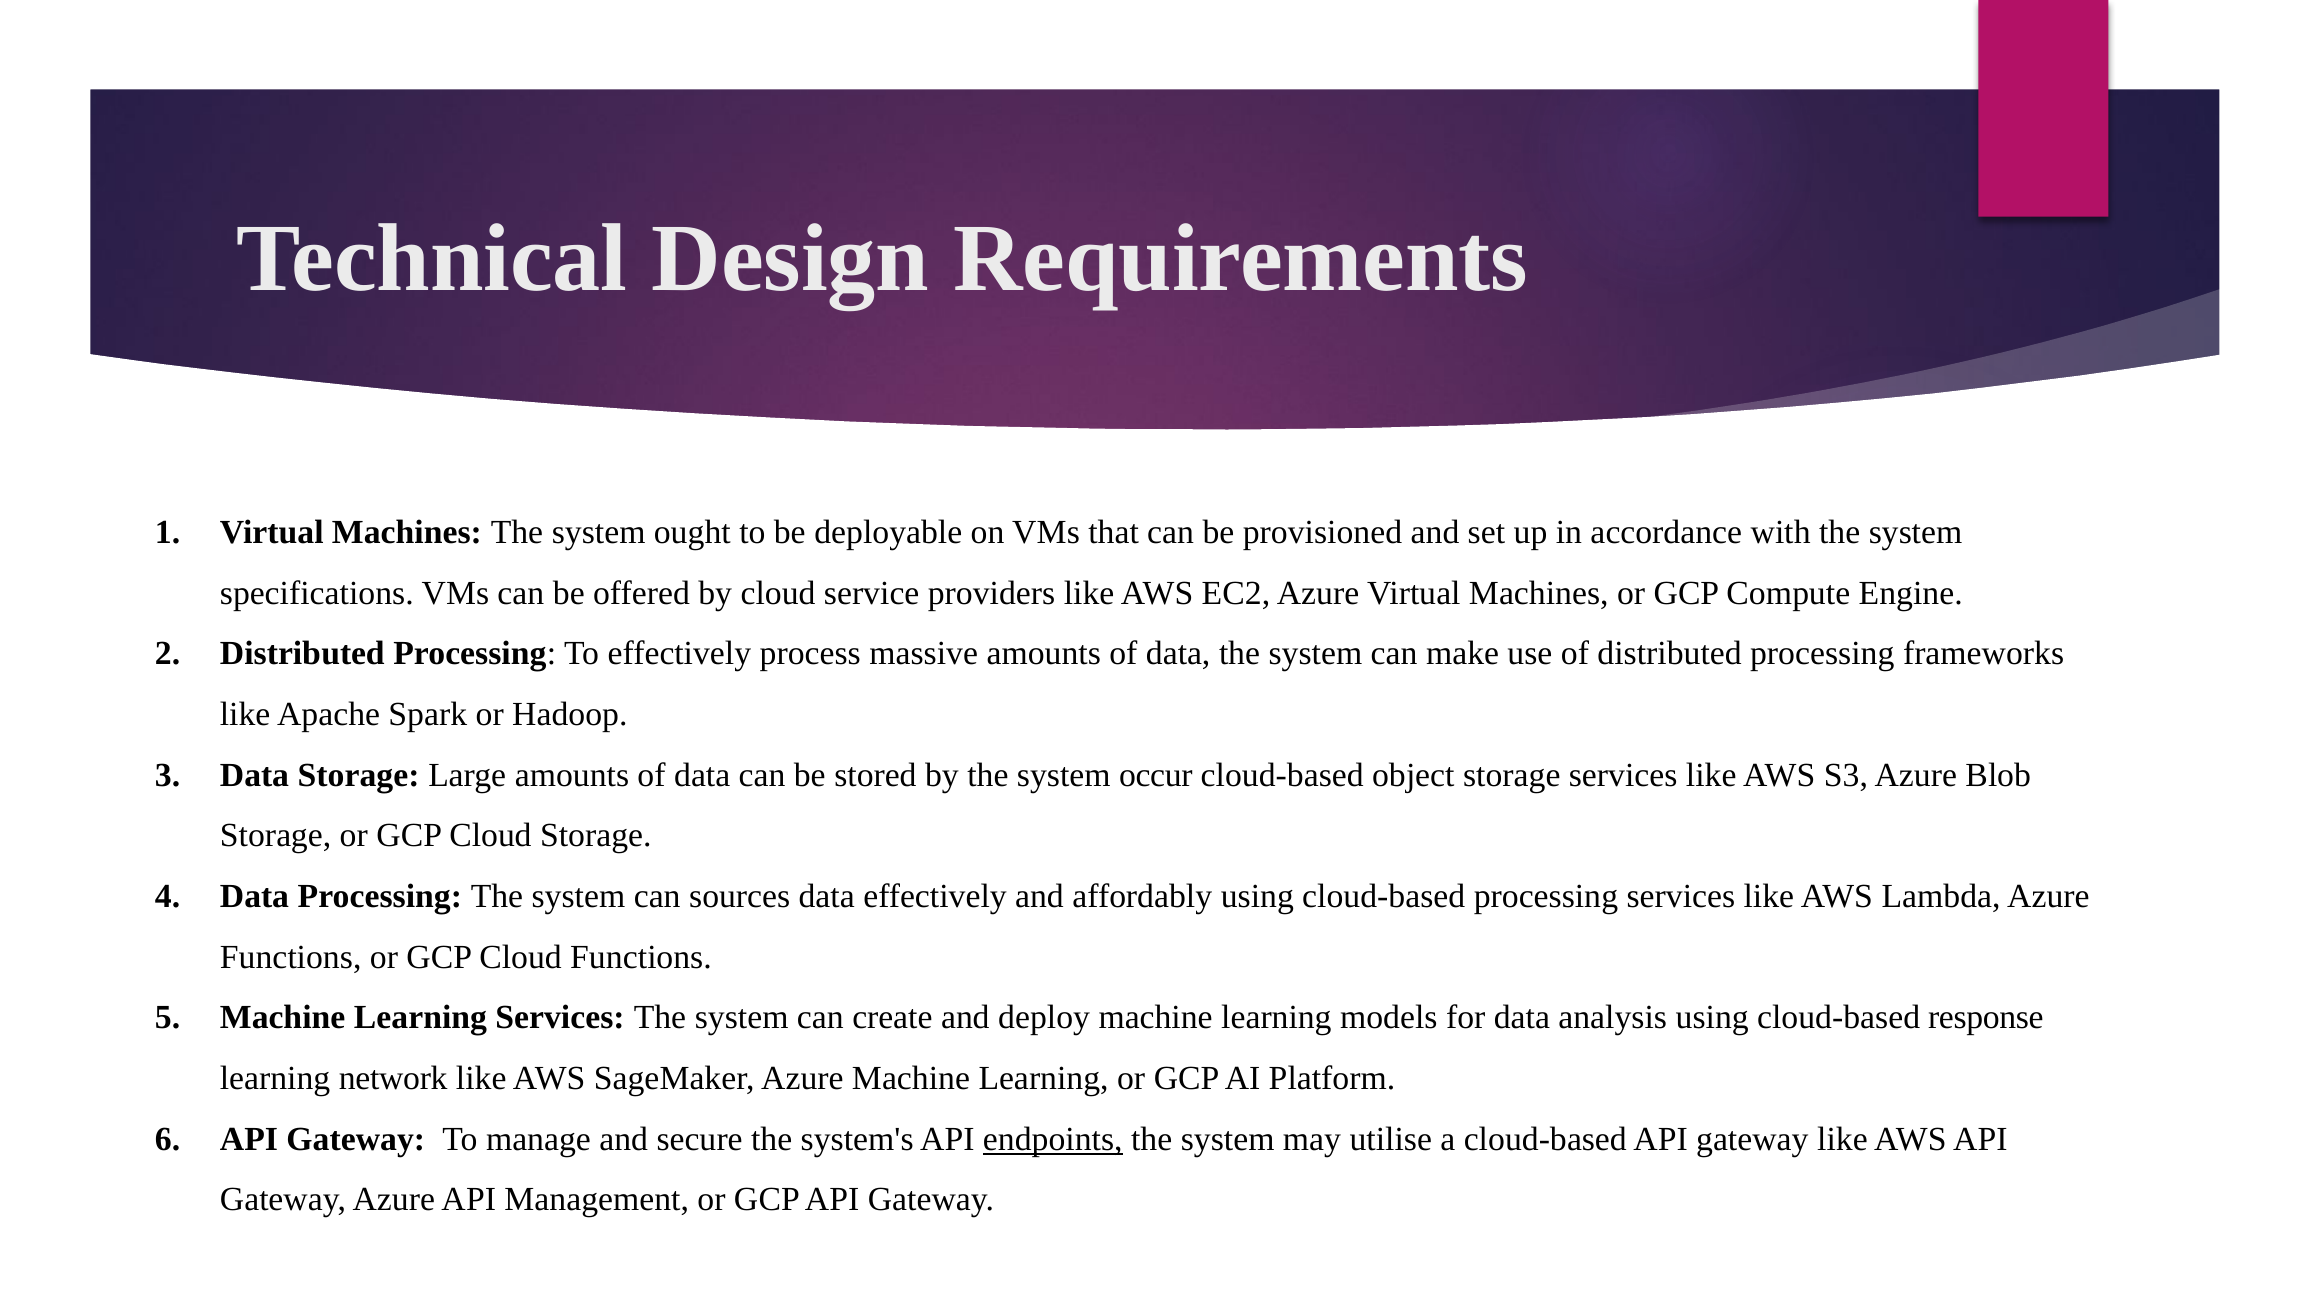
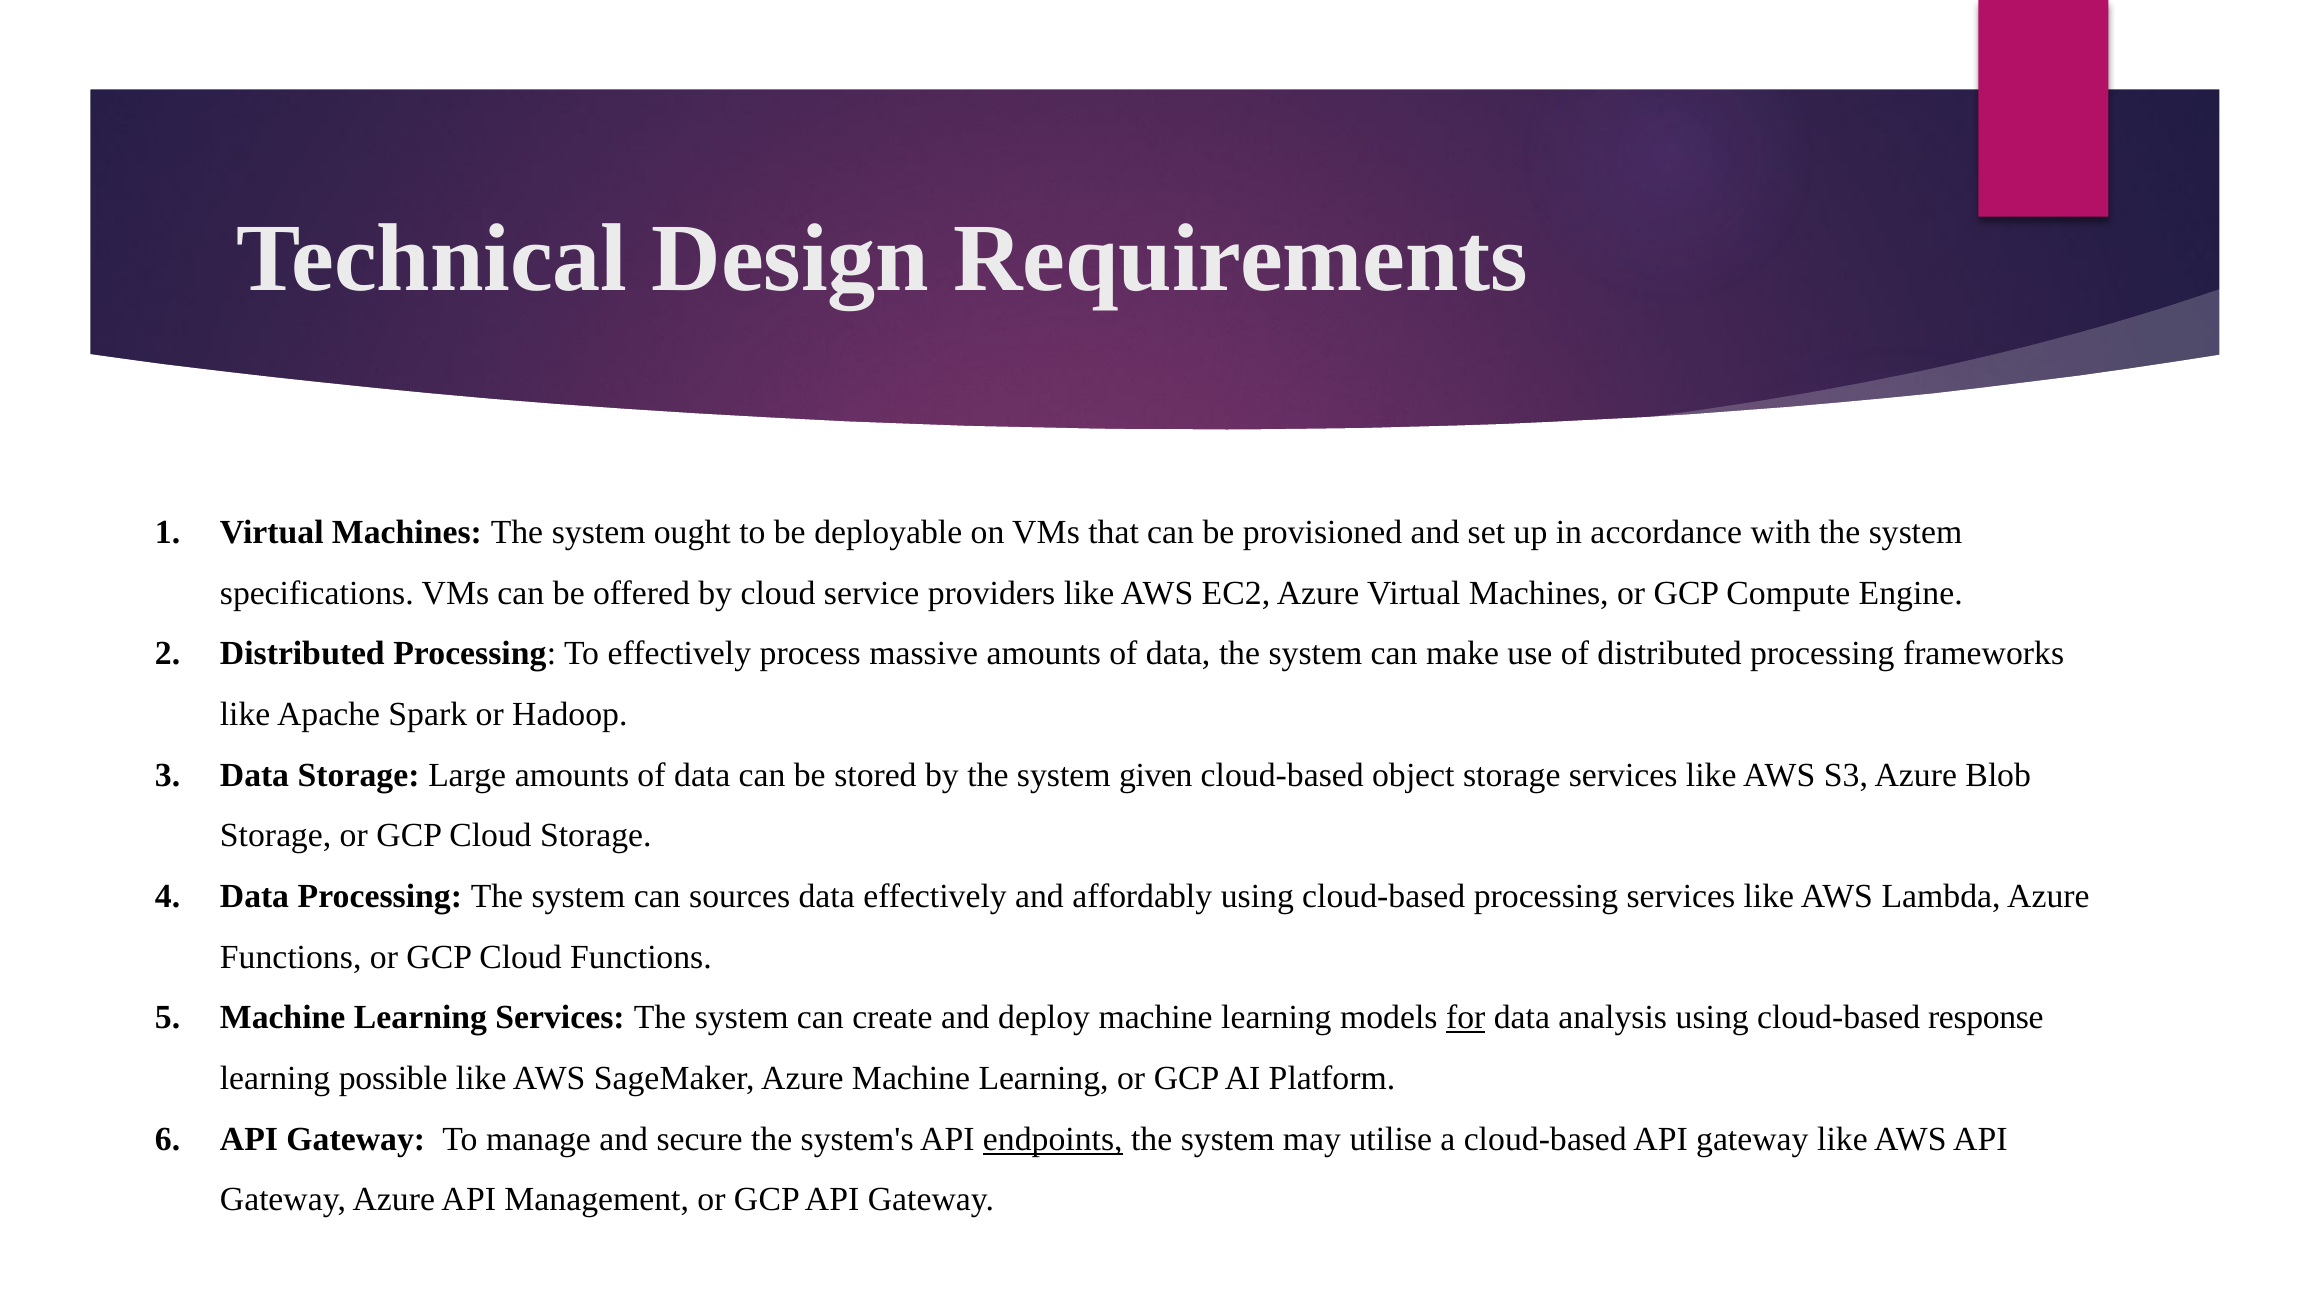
occur: occur -> given (1156, 775)
for underline: none -> present (1466, 1018)
network: network -> possible (393, 1078)
